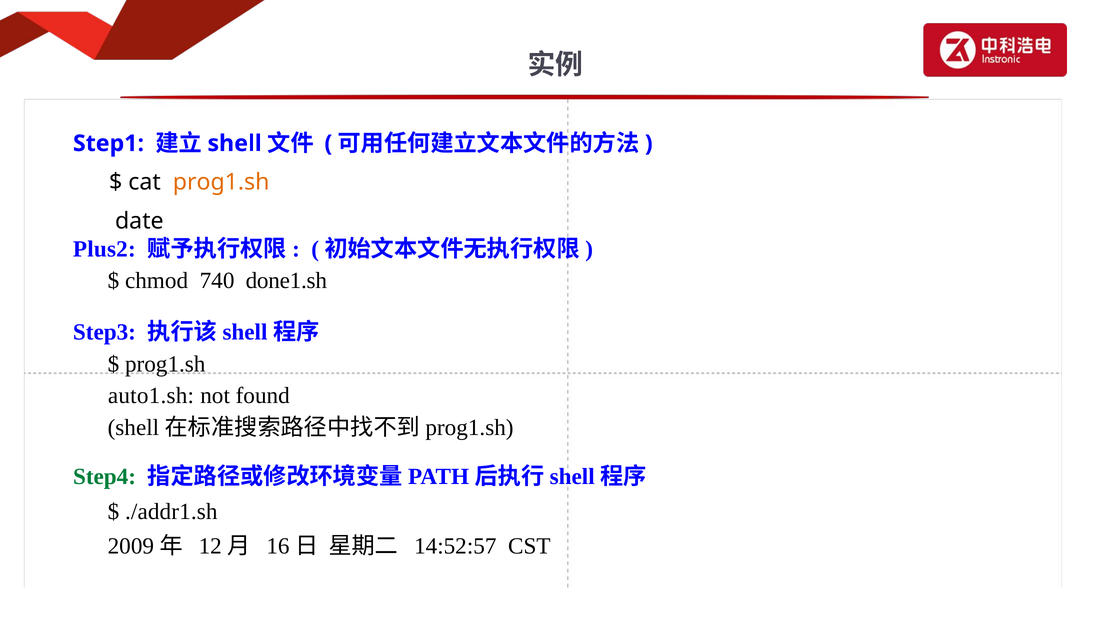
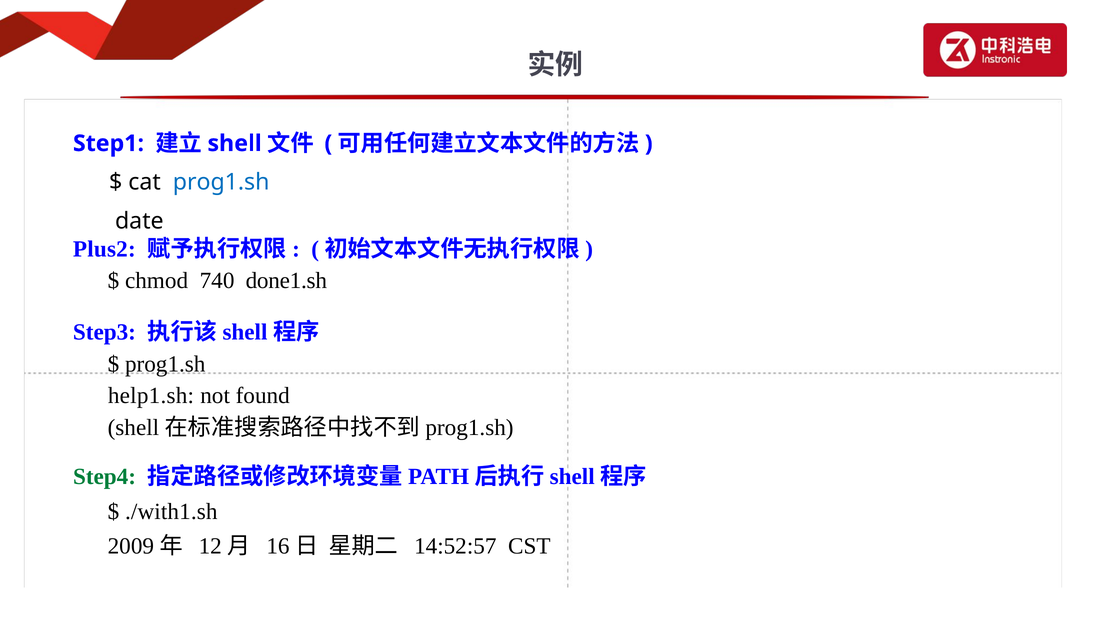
prog1.sh colour: orange -> blue (221, 182)
auto1.sh: auto1.sh -> help1.sh (151, 396)
./addr1.sh: ./addr1.sh -> ./with1.sh (171, 511)
